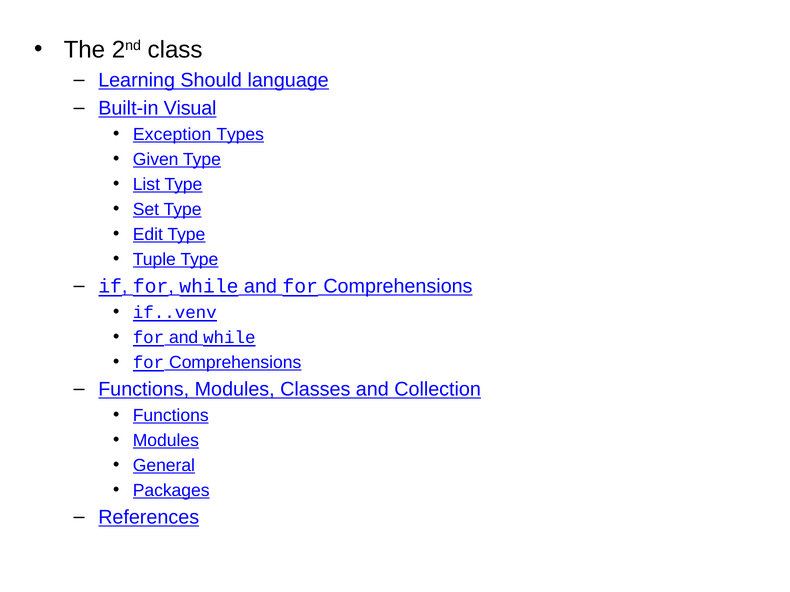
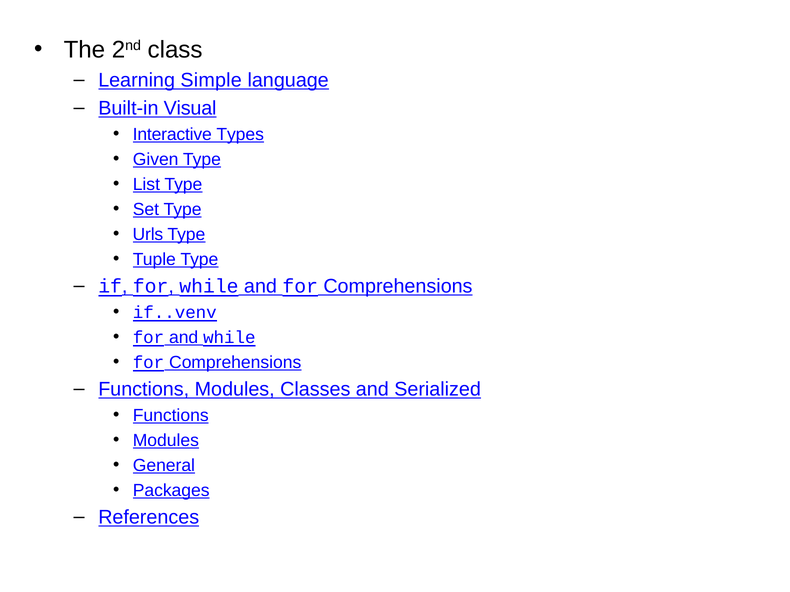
Should: Should -> Simple (211, 80)
Exception: Exception -> Interactive (172, 134)
Edit: Edit -> Urls (148, 234)
Collection: Collection -> Serialized (438, 389)
